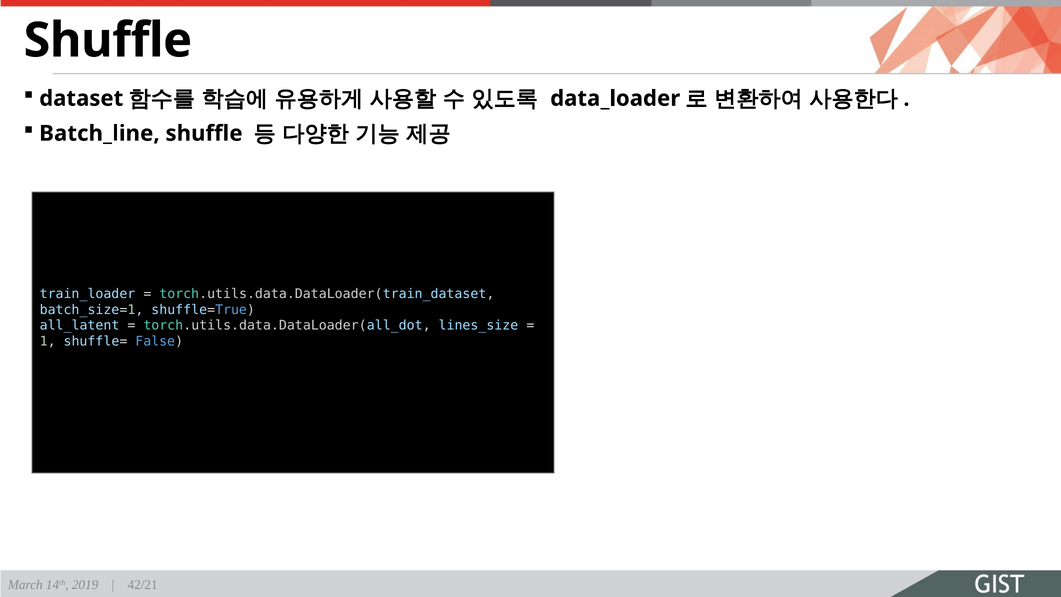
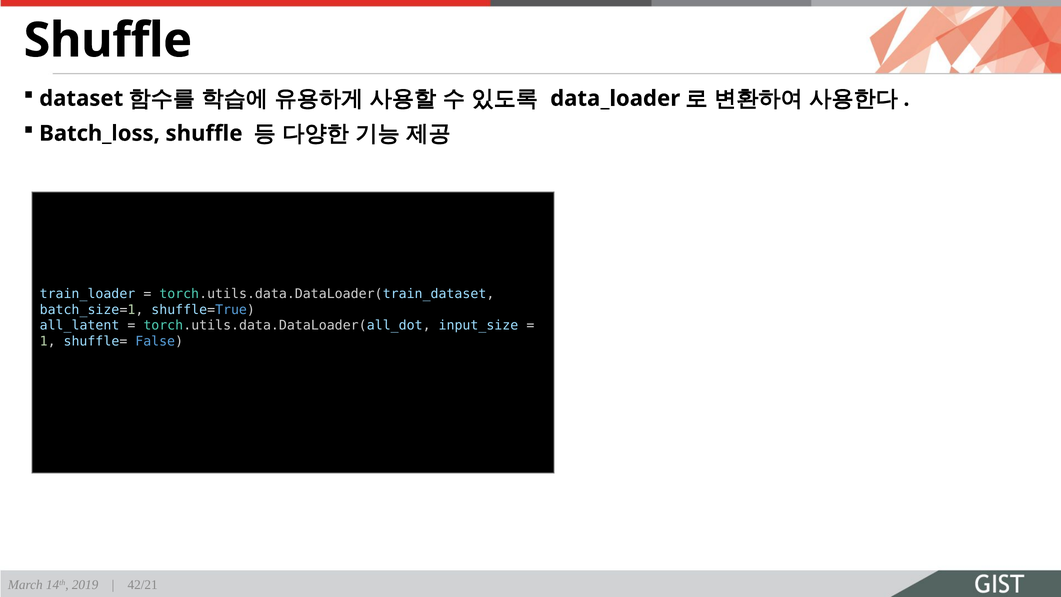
Batch_line: Batch_line -> Batch_loss (100, 133)
lines_size: lines_size -> input_size (478, 325)
